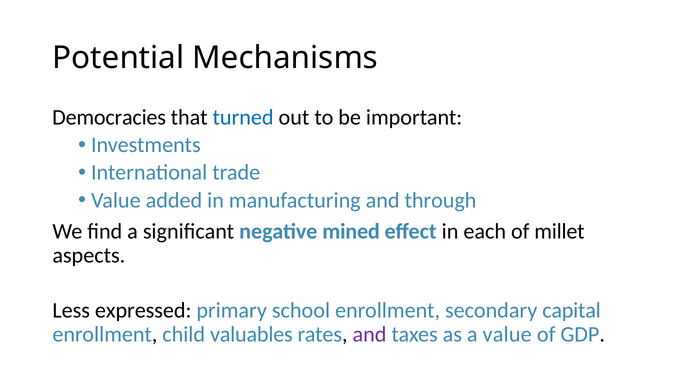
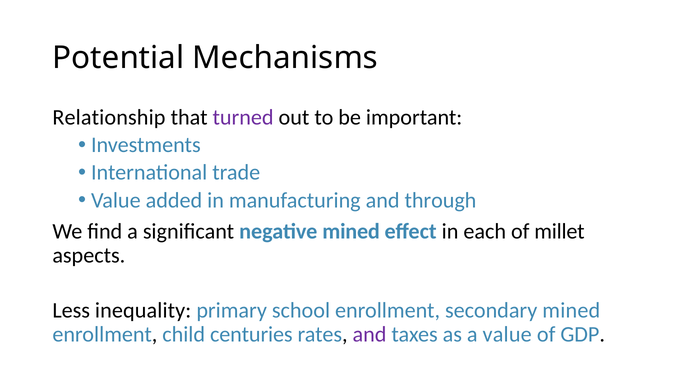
Democracies: Democracies -> Relationship (109, 117)
turned colour: blue -> purple (243, 117)
expressed: expressed -> inequality (143, 310)
secondary capital: capital -> mined (571, 310)
valuables: valuables -> centuries (251, 334)
